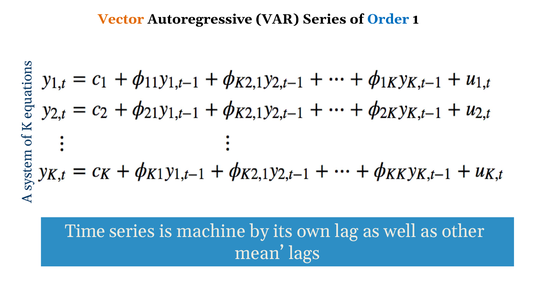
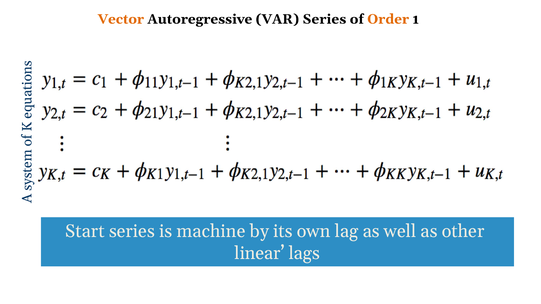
Order colour: blue -> orange (388, 19)
Time: Time -> Start (85, 232)
mean: mean -> linear (260, 253)
